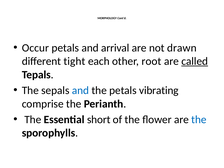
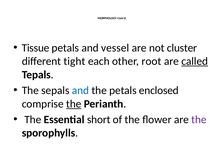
Occur: Occur -> Tissue (36, 48)
arrival: arrival -> vessel (115, 48)
drawn: drawn -> cluster (182, 48)
vibrating: vibrating -> enclosed (159, 90)
the underline: none -> present (74, 104)
the colour: blue -> purple (199, 120)
